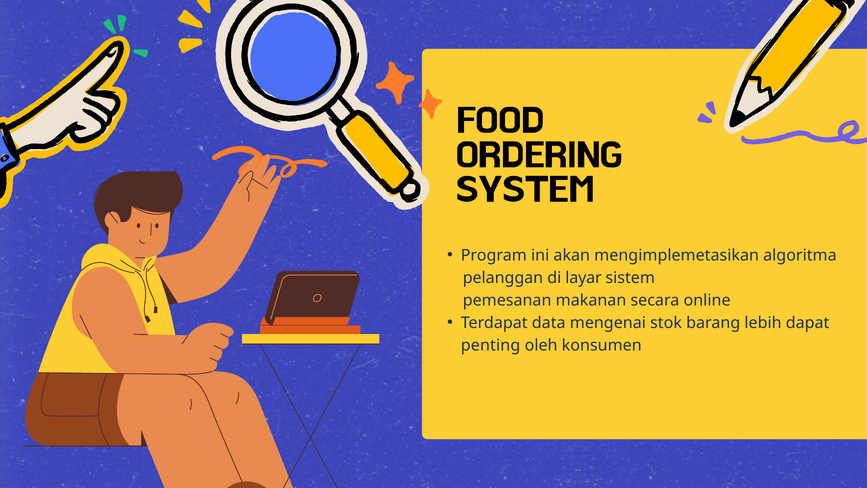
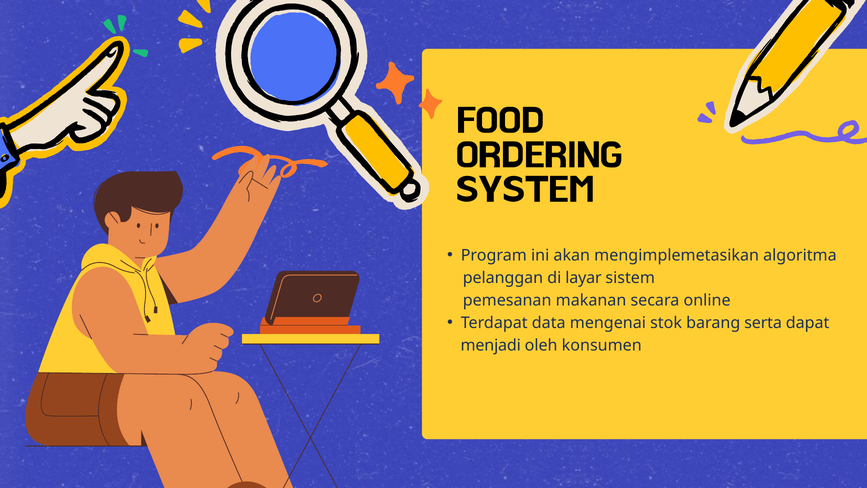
lebih: lebih -> serta (763, 323)
penting: penting -> menjadi (491, 345)
